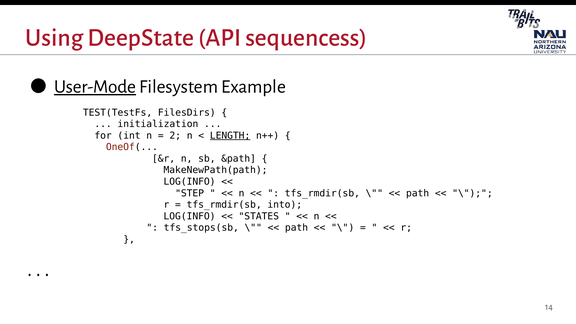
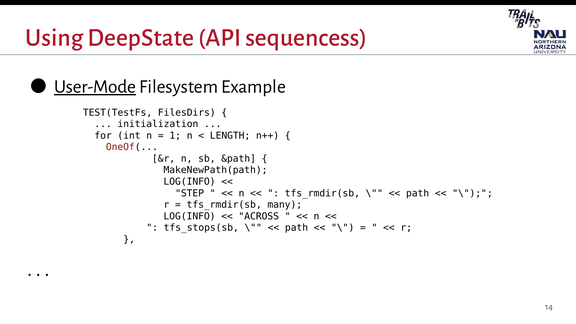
2: 2 -> 1 (175, 136)
LENGTH underline: present -> none (230, 136)
into: into -> many (285, 205)
STATES: STATES -> ACROSS (259, 216)
